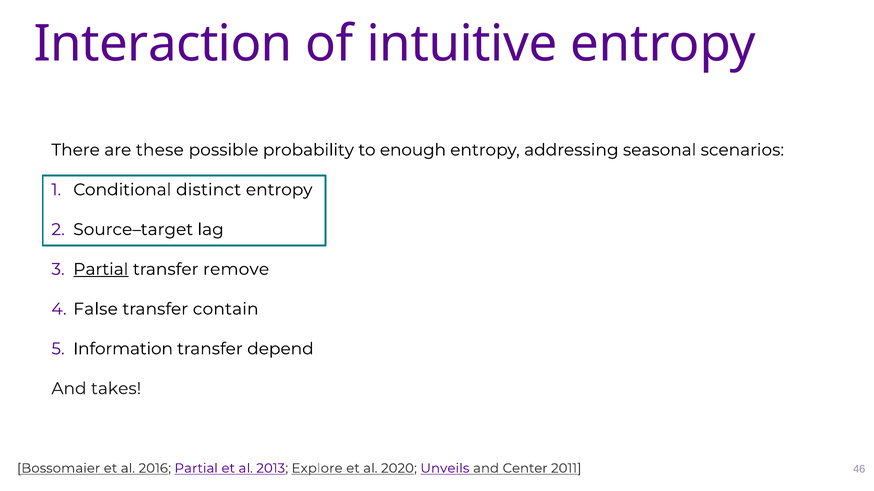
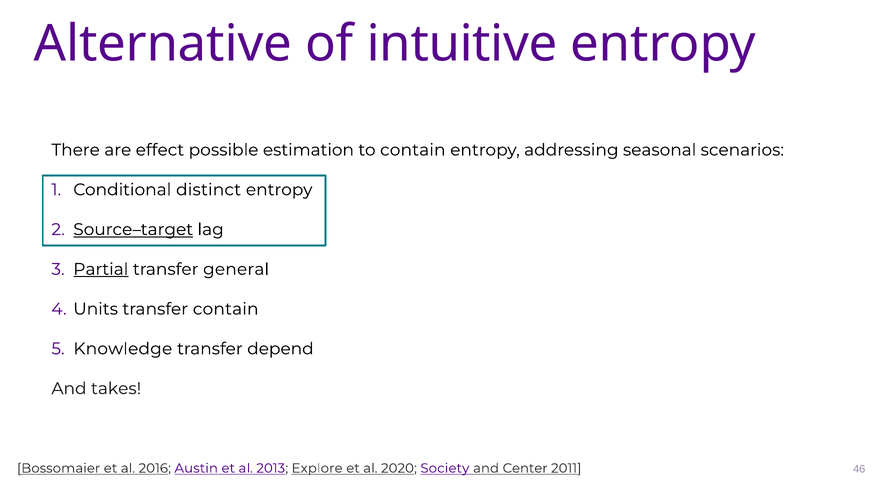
Interaction: Interaction -> Alternative (163, 44)
these: these -> effect (160, 150)
probability: probability -> estimation (308, 150)
to enough: enough -> contain (413, 150)
Source–target underline: none -> present (133, 230)
remove: remove -> general (236, 270)
False: False -> Units (96, 309)
Information: Information -> Knowledge (123, 349)
2016 Partial: Partial -> Austin (196, 469)
Unveils: Unveils -> Society (445, 469)
